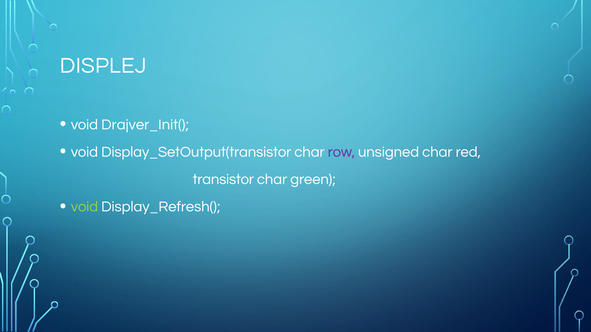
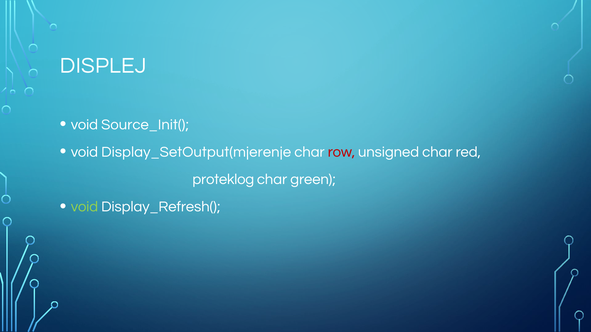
Drajver_Init(: Drajver_Init( -> Source_Init( (145, 125)
Display_SetOutput(transistor: Display_SetOutput(transistor -> Display_SetOutput(mjerenje (196, 152)
row colour: purple -> red (341, 152)
transistor: transistor -> proteklog (223, 180)
